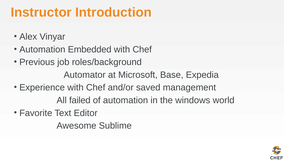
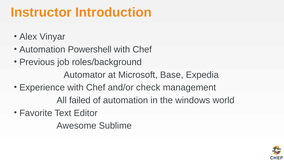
Embedded: Embedded -> Powershell (90, 49)
saved: saved -> check (148, 87)
